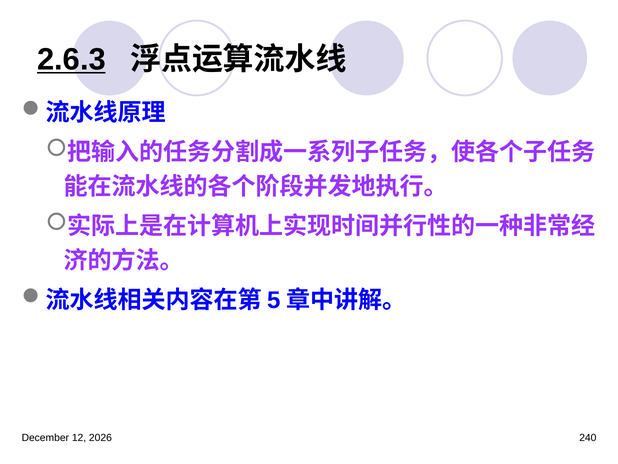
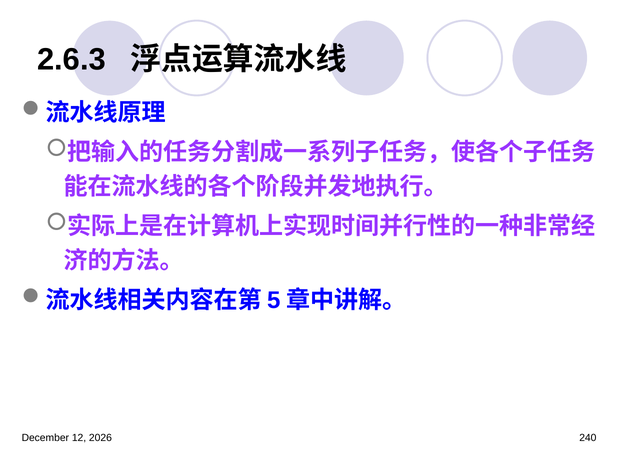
2.6.3 underline: present -> none (71, 59)
